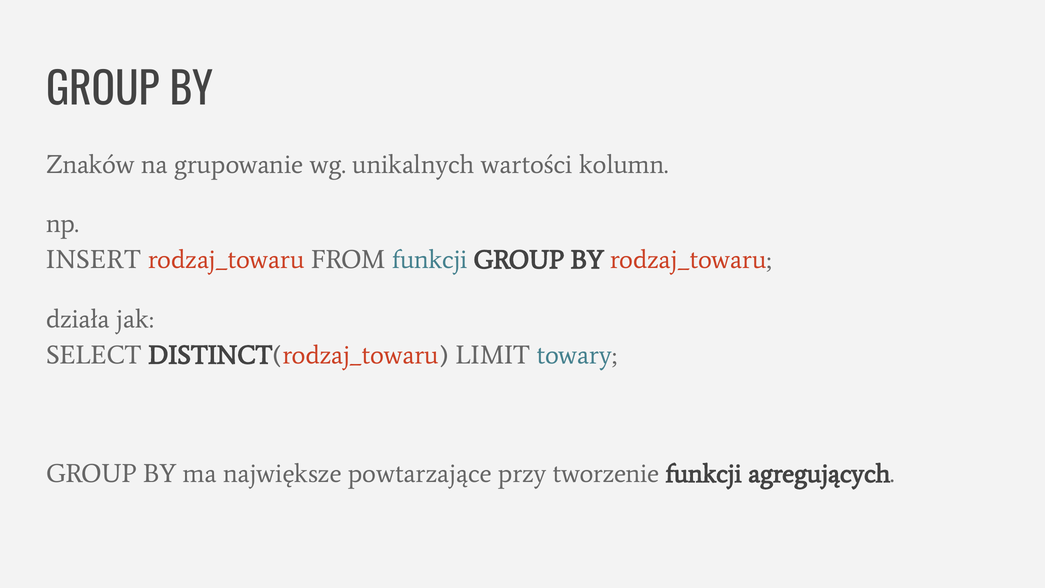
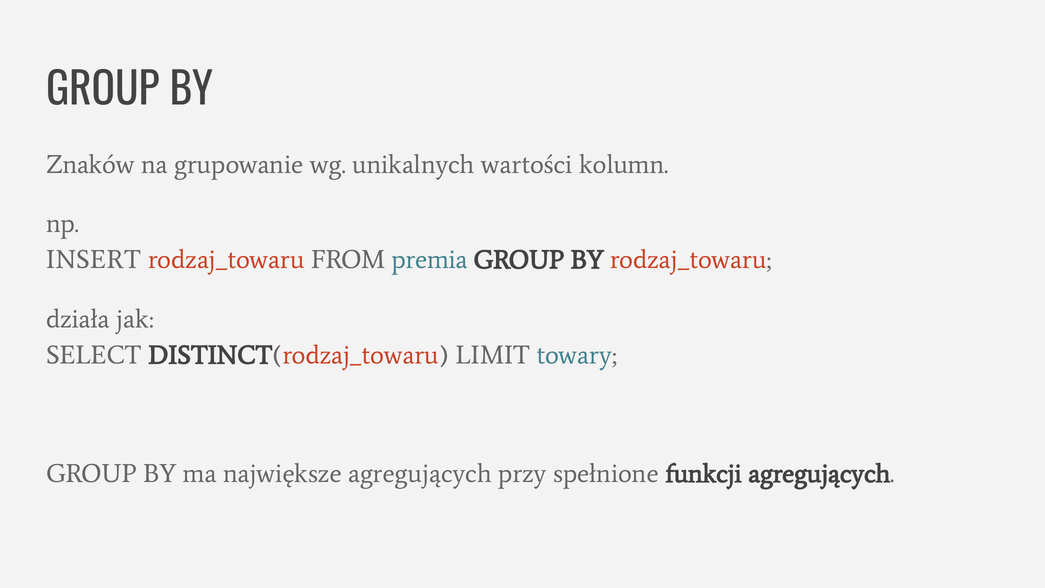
FROM funkcji: funkcji -> premia (430, 260)
największe powtarzające: powtarzające -> agregujących (420, 473)
tworzenie: tworzenie -> spełnione (606, 473)
